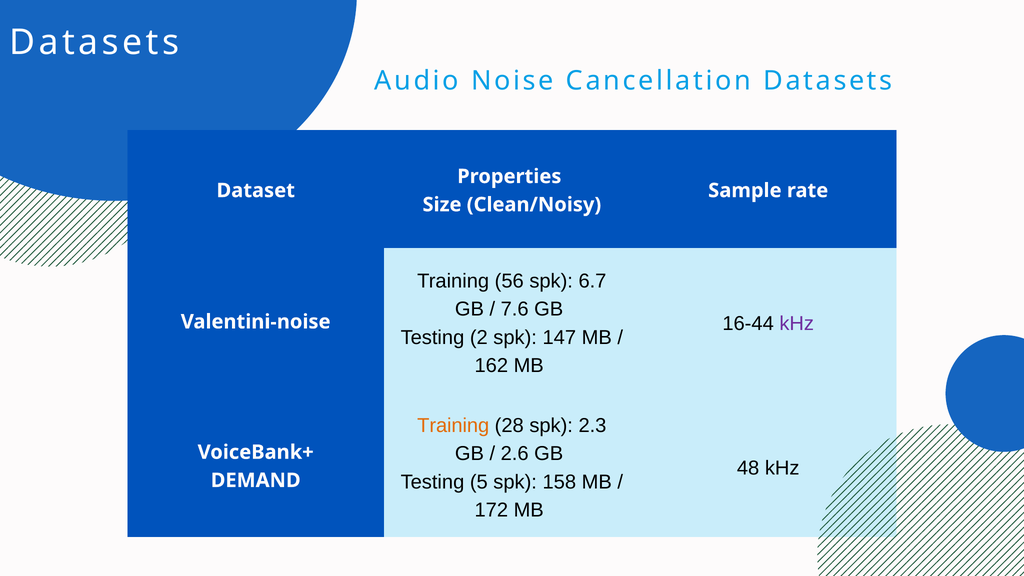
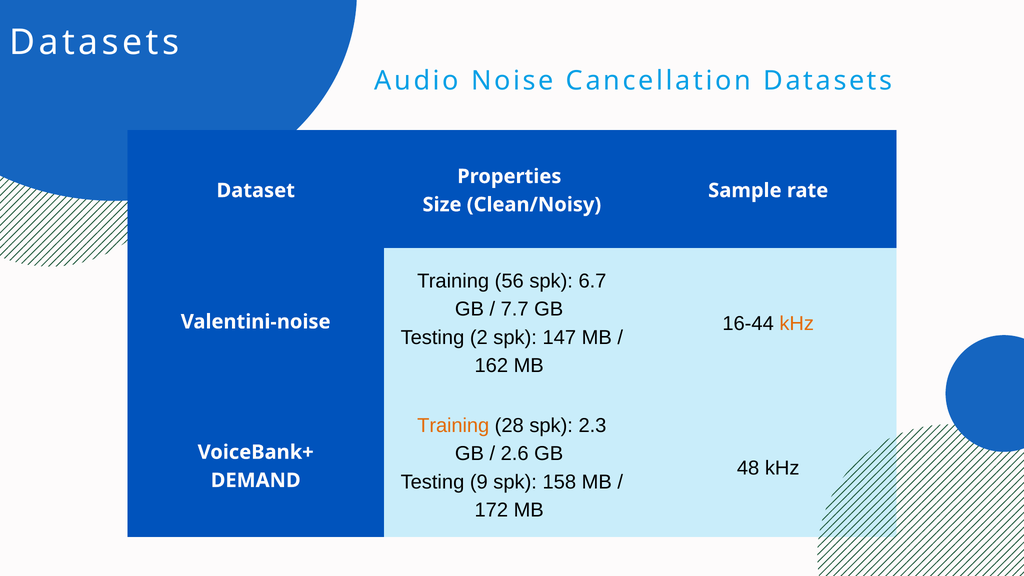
7.6: 7.6 -> 7.7 (515, 309)
kHz colour: purple -> orange (797, 323)
5: 5 -> 9 (479, 482)
